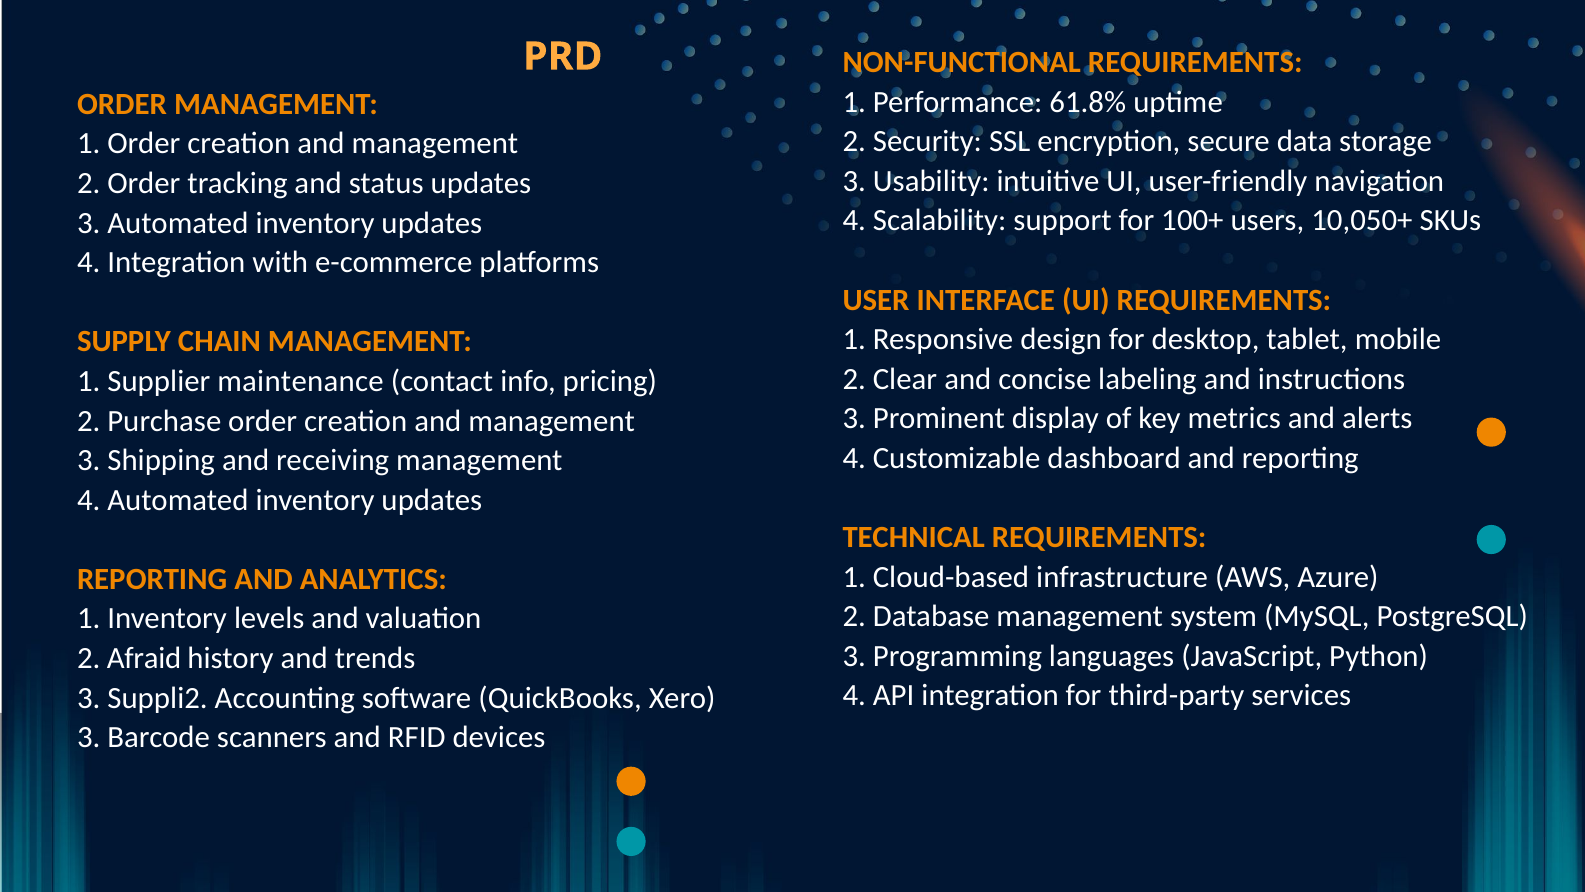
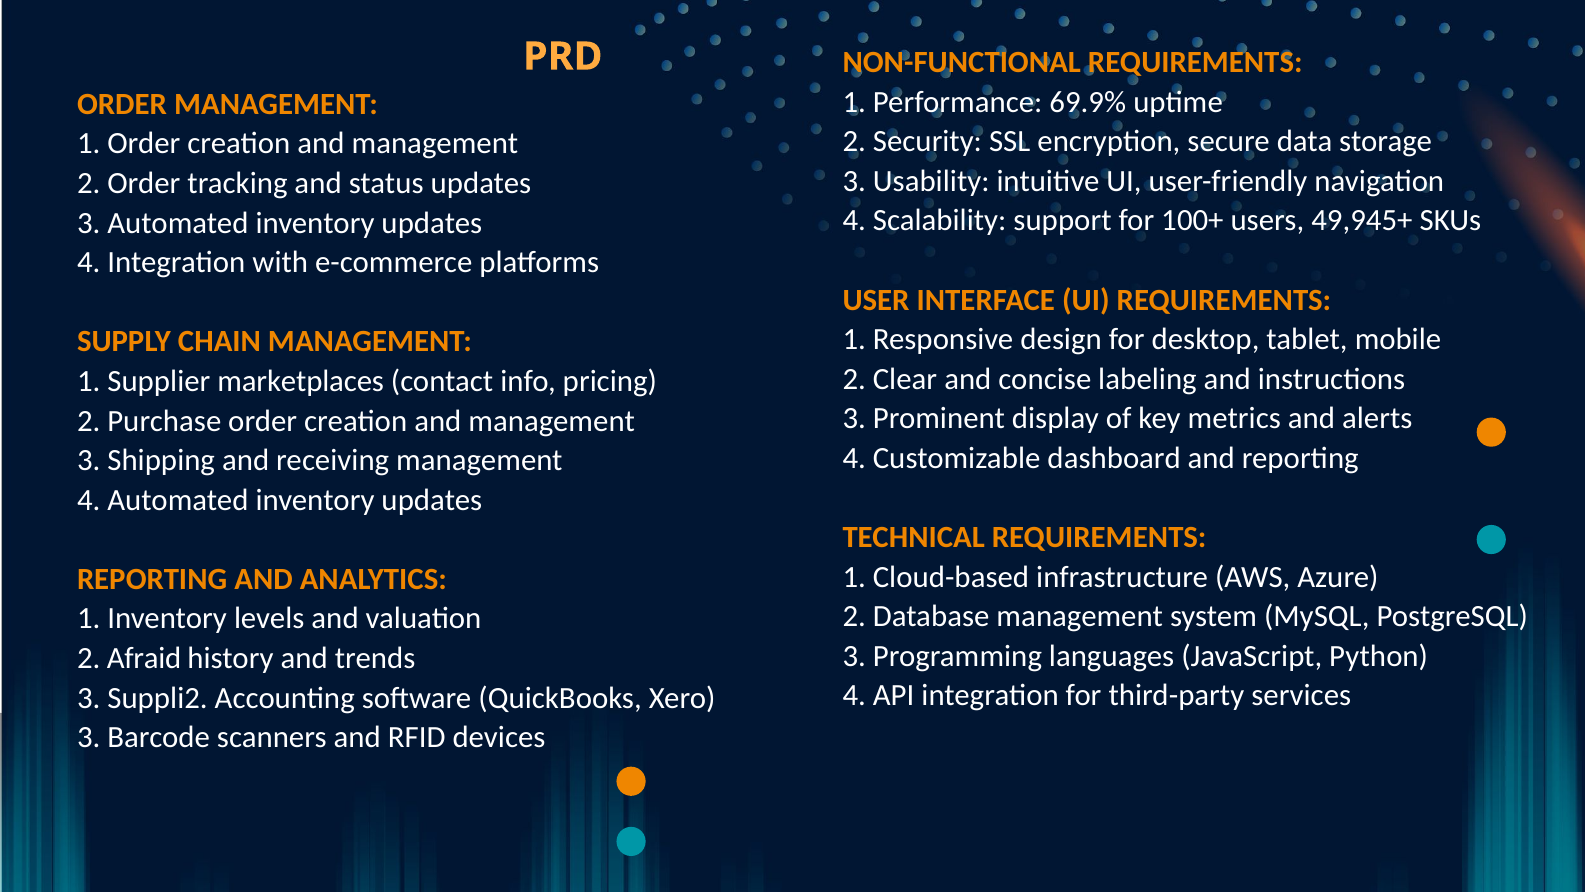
61.8%: 61.8% -> 69.9% (1088, 102)
10,050+: 10,050+ -> 49,945+ (1362, 221)
maintenance: maintenance -> marketplaces (301, 381)
